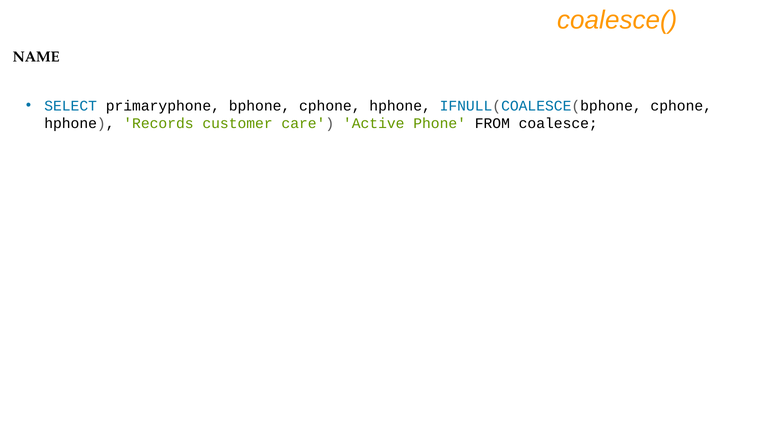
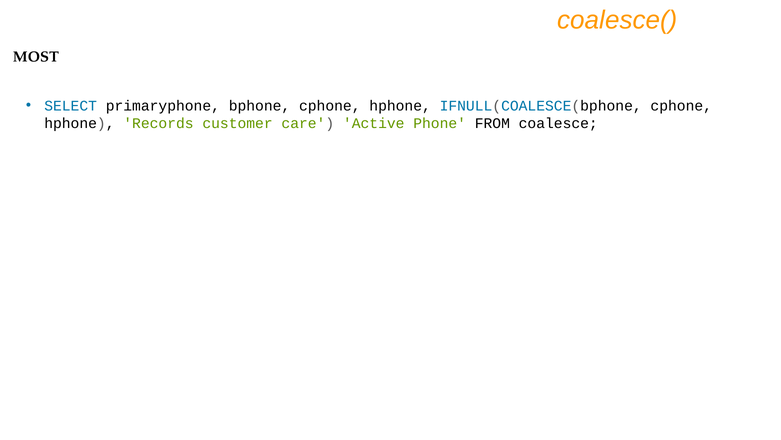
NAME: NAME -> MOST (36, 57)
